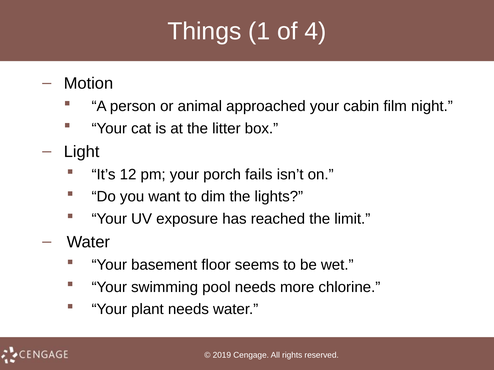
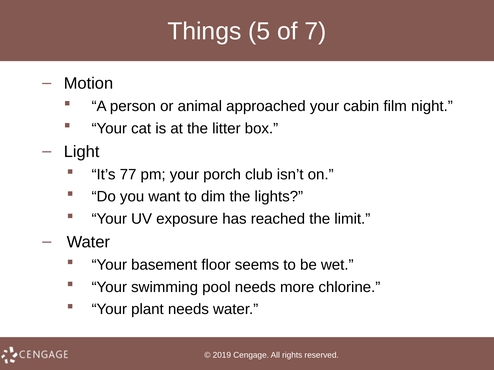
1: 1 -> 5 (259, 31)
4: 4 -> 7 (315, 31)
12: 12 -> 77 (128, 175)
fails: fails -> club (259, 175)
